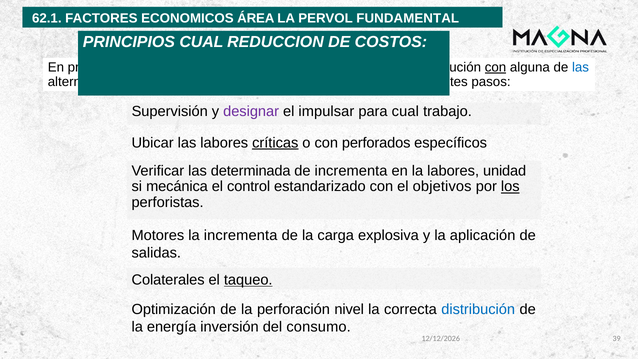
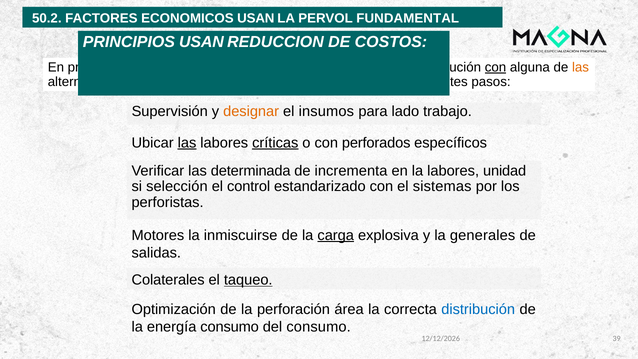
62.1: 62.1 -> 50.2 (47, 18)
ECONOMICOS ÁREA: ÁREA -> USAN (256, 18)
PRINCIPIOS CUAL: CUAL -> USAN (201, 42)
las colour: blue -> orange (581, 67)
designar colour: purple -> orange (251, 112)
impulsar: impulsar -> insumos (326, 112)
para cual: cual -> lado (405, 112)
las underline: none -> present (187, 143)
mecánica: mecánica -> selección (177, 186)
objetivos: objetivos -> sistemas (442, 186)
los underline: present -> none (510, 186)
la incrementa: incrementa -> inmiscuirse (241, 235)
carga underline: none -> present (336, 235)
aplicación: aplicación -> generales (483, 235)
nivel: nivel -> área (349, 309)
energía inversión: inversión -> consumo (230, 327)
